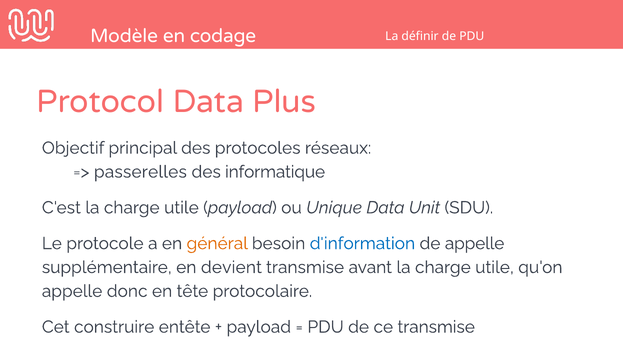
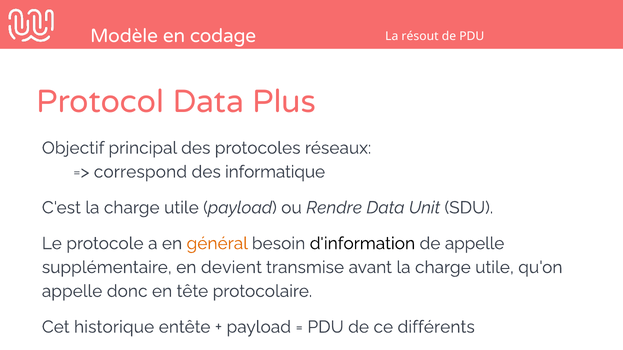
définir: définir -> résout (420, 36)
passerelles: passerelles -> correspond (140, 172)
Unique: Unique -> Rendre (334, 208)
d'information colour: blue -> black (362, 244)
construire: construire -> historique (114, 327)
ce transmise: transmise -> différents (436, 327)
